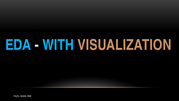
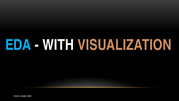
WITH colour: light blue -> white (58, 45)
